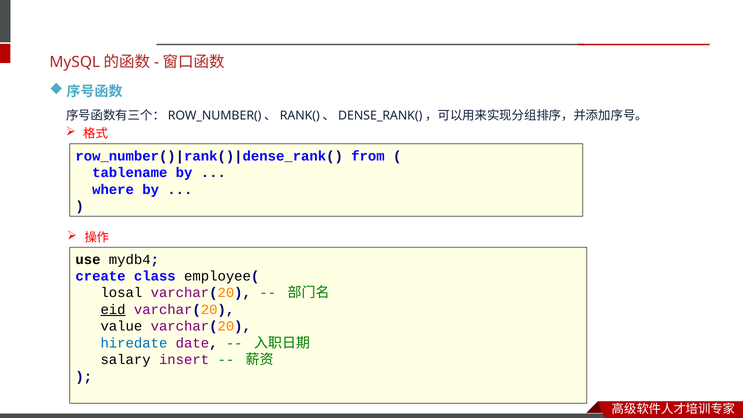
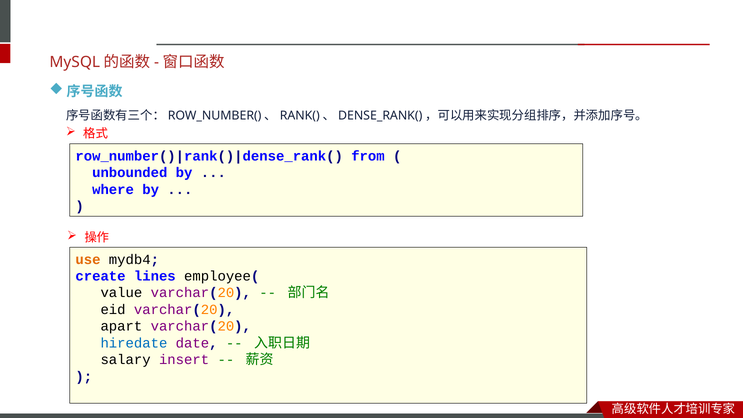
tablename: tablename -> unbounded (130, 173)
use colour: black -> orange (88, 259)
class: class -> lines (155, 276)
losal: losal -> value (121, 293)
eid underline: present -> none (113, 310)
value: value -> apart (121, 326)
